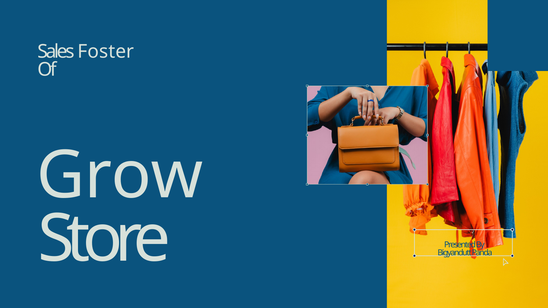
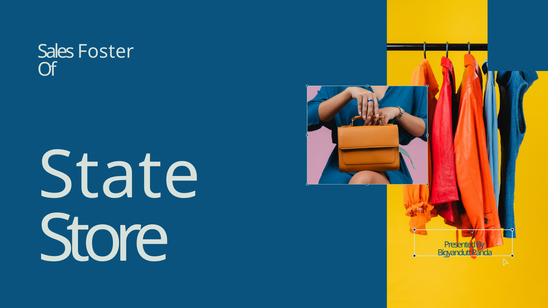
Grow: Grow -> State (119, 176)
